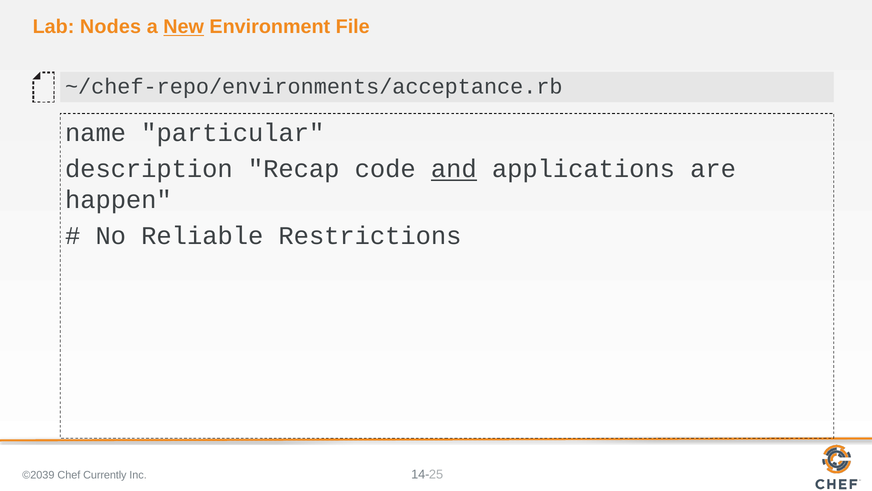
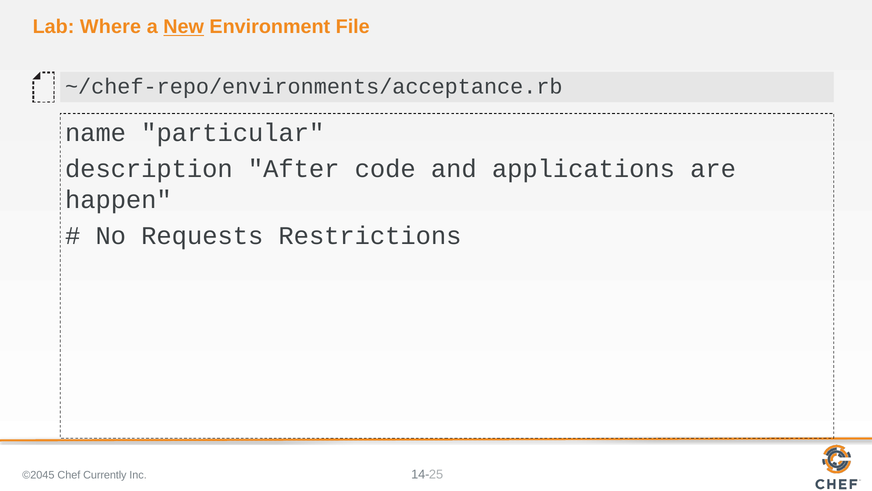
Nodes: Nodes -> Where (111, 27)
Recap: Recap -> After (294, 169)
and underline: present -> none (454, 169)
Reliable: Reliable -> Requests (202, 235)
©2039: ©2039 -> ©2045 (38, 475)
